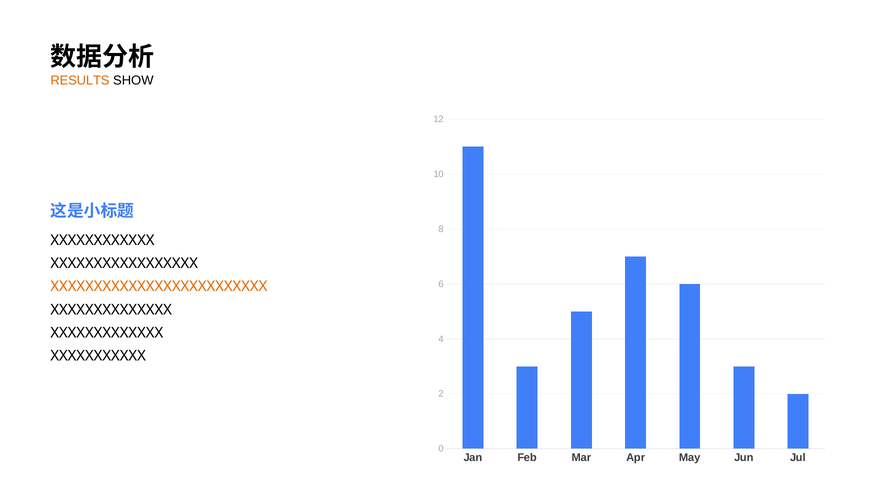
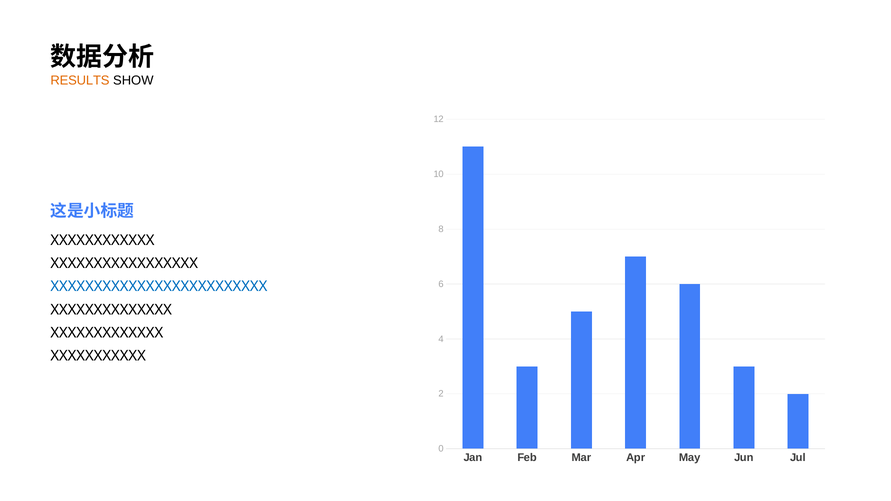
XXXXXXXXXXXXXXXXXXXXXXXXX colour: orange -> blue (159, 287)
